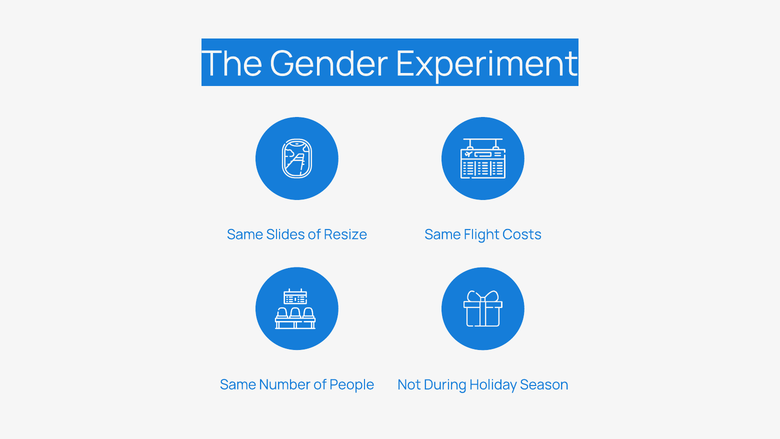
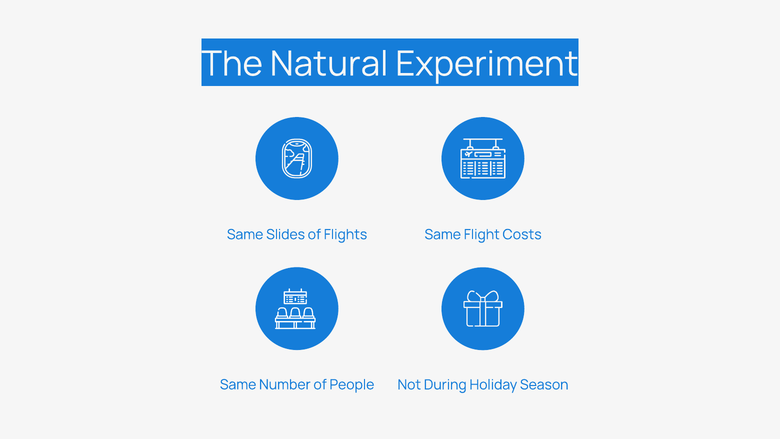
Gender: Gender -> Natural (329, 64)
Resize: Resize -> Flights (346, 234)
